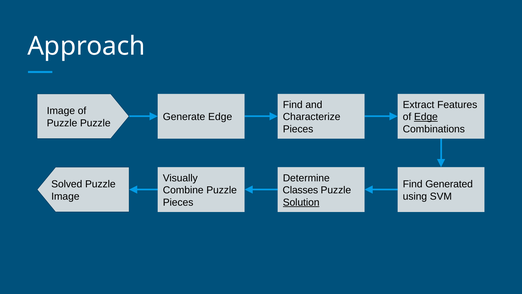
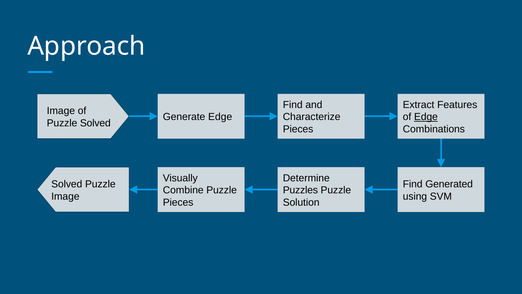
Puzzle Puzzle: Puzzle -> Solved (95, 123)
Classes: Classes -> Puzzles (300, 190)
Solution underline: present -> none (301, 202)
